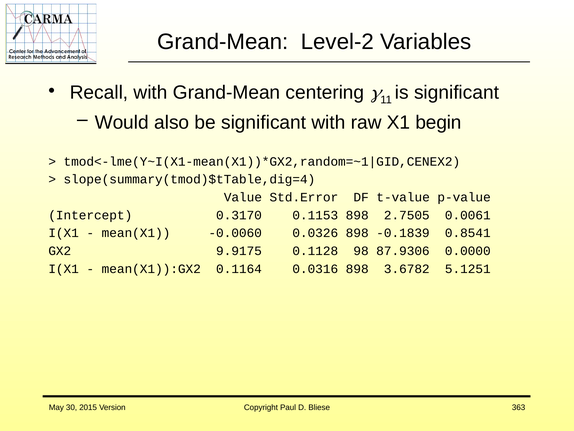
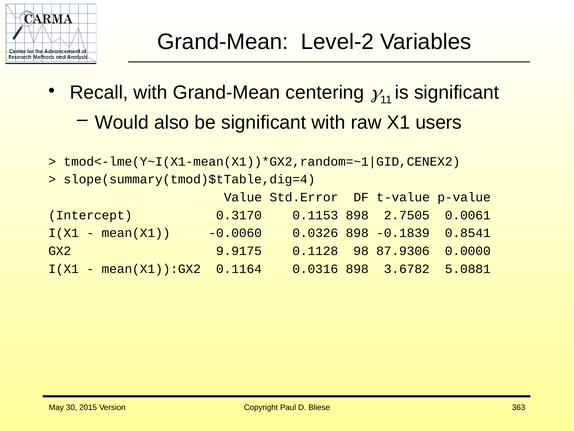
begin: begin -> users (439, 122)
5.1251: 5.1251 -> 5.0881 (468, 268)
